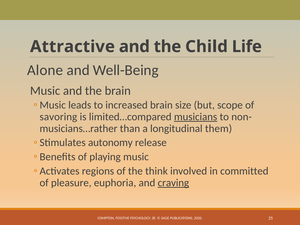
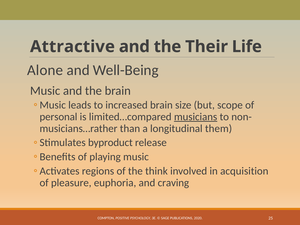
Child: Child -> Their (207, 47)
savoring: savoring -> personal (58, 117)
autonomy: autonomy -> byproduct (110, 143)
committed: committed -> acquisition (244, 171)
craving underline: present -> none (173, 183)
